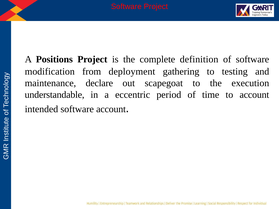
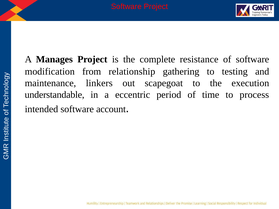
Positions: Positions -> Manages (54, 59)
definition: definition -> resistance (199, 59)
deployment: deployment -> relationship (132, 72)
declare: declare -> linkers (99, 83)
to account: account -> process (254, 95)
